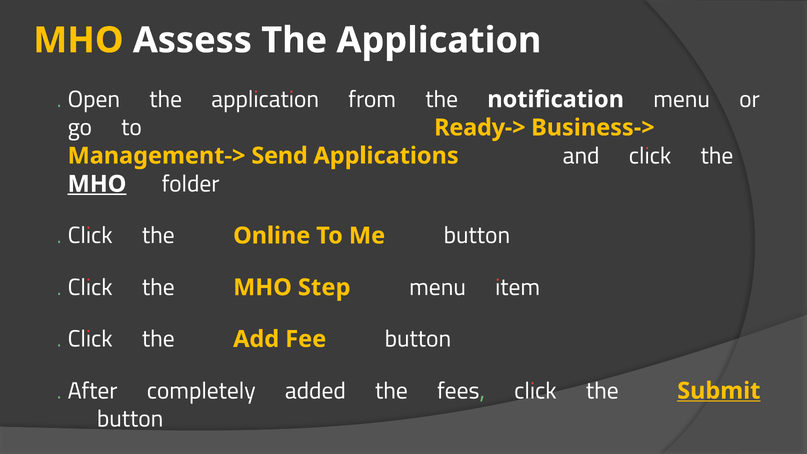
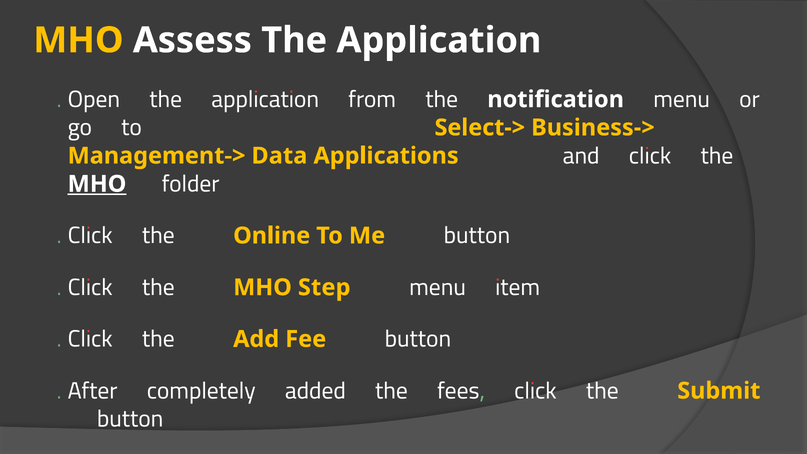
Ready->: Ready-> -> Select-> (480, 128)
Send: Send -> Data (279, 156)
Submit underline: present -> none (719, 391)
